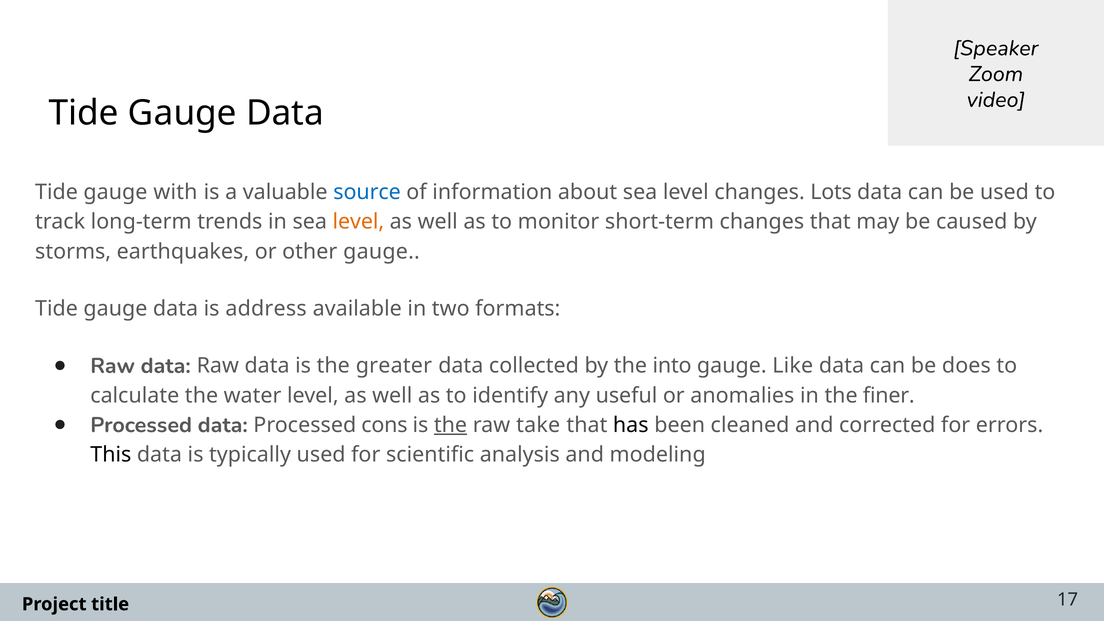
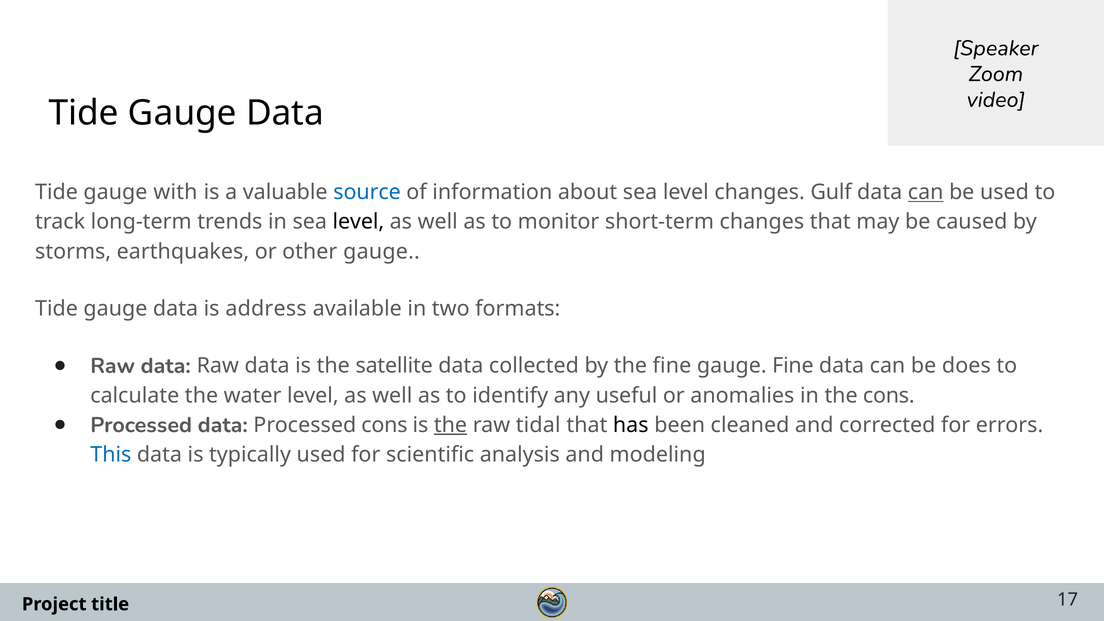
Lots: Lots -> Gulf (831, 192)
can underline: none -> present (926, 192)
level colour: orange -> black (358, 222)
greater: greater -> satellite (394, 366)
the into: into -> fine (672, 366)
gauge Like: Like -> Fine (793, 366)
the finer: finer -> cons (889, 395)
take: take -> tidal (538, 425)
This colour: black -> blue (111, 455)
